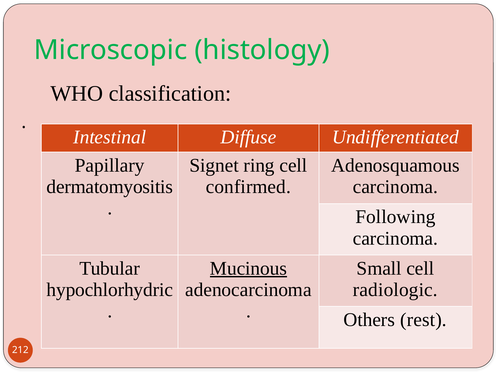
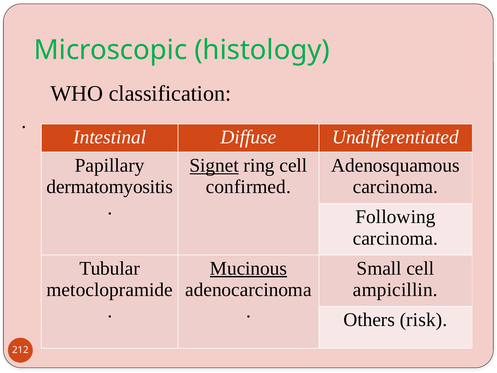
Signet underline: none -> present (214, 165)
hypochlorhydric: hypochlorhydric -> metoclopramide (110, 290)
radiologic: radiologic -> ampicillin (395, 290)
rest: rest -> risk (423, 320)
